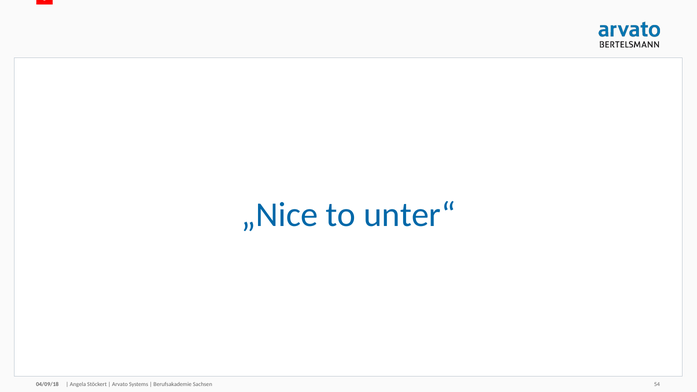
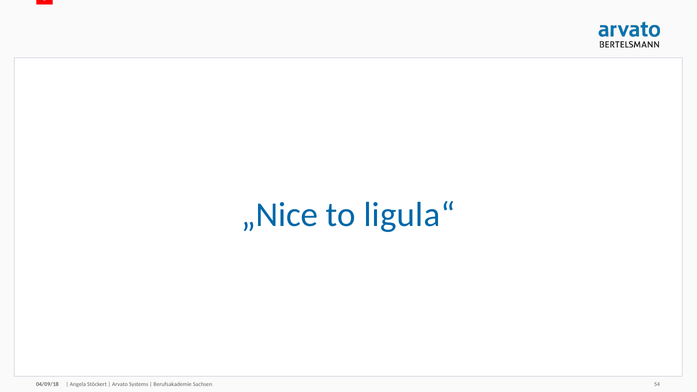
unter“: unter“ -> ligula“ (409, 215)
